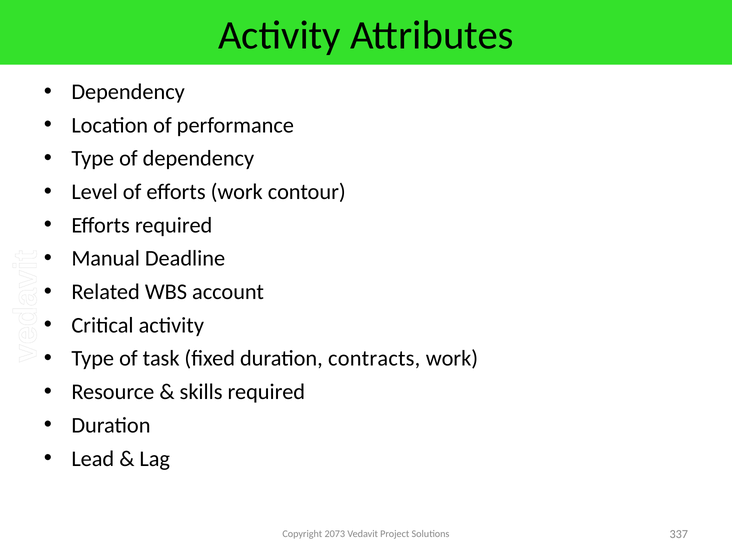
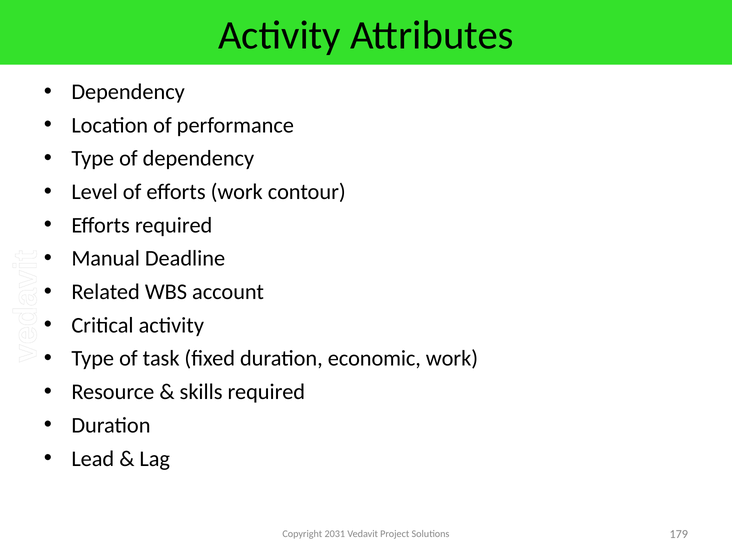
contracts: contracts -> economic (374, 359)
2073: 2073 -> 2031 (335, 534)
337: 337 -> 179 (679, 534)
